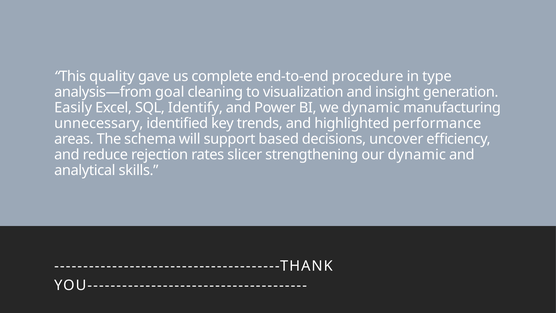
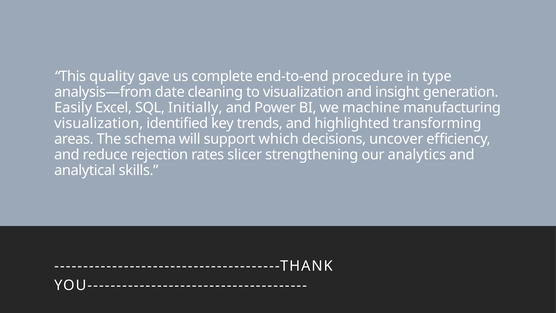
goal: goal -> date (170, 92)
Identify: Identify -> Initially (195, 108)
we dynamic: dynamic -> machine (371, 108)
unnecessary: unnecessary -> visualization (99, 123)
performance: performance -> transforming (437, 123)
based: based -> which (279, 139)
our dynamic: dynamic -> analytics (417, 154)
